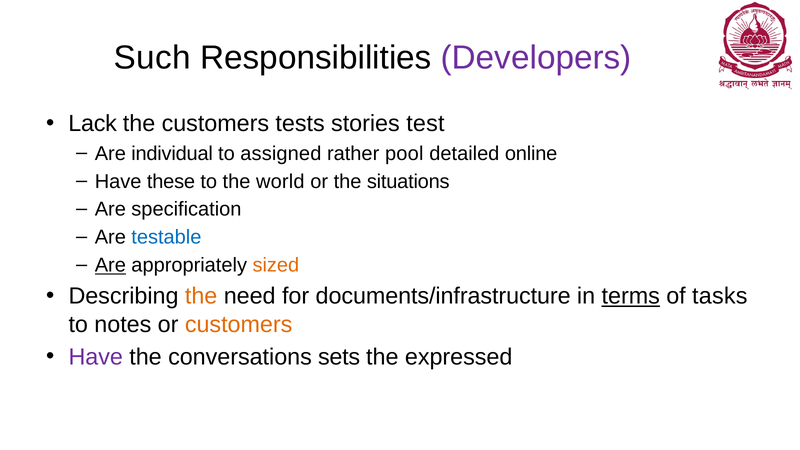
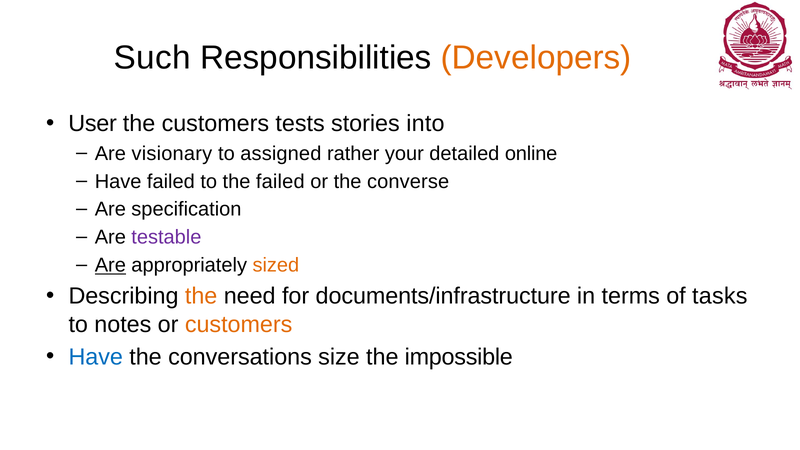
Developers colour: purple -> orange (536, 58)
Lack: Lack -> User (93, 124)
test: test -> into (425, 124)
individual: individual -> visionary (172, 153)
pool: pool -> your (404, 153)
Have these: these -> failed (171, 181)
the world: world -> failed (280, 181)
situations: situations -> converse (408, 181)
testable colour: blue -> purple (166, 237)
terms underline: present -> none (631, 296)
Have colour: purple -> blue (96, 357)
sets: sets -> size (339, 357)
expressed: expressed -> impossible (459, 357)
